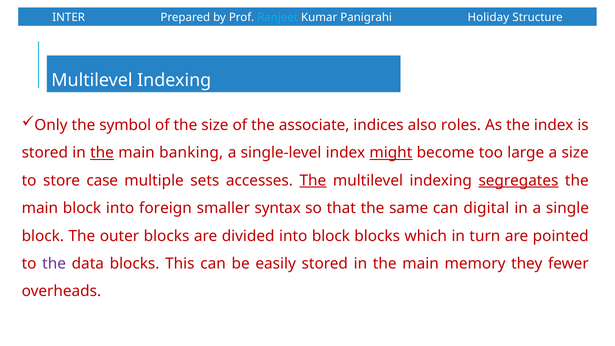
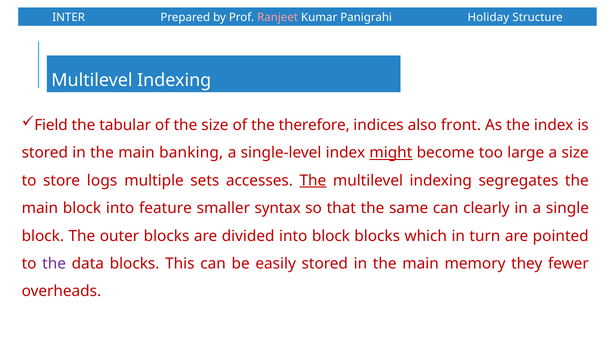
Ranjeet colour: light blue -> pink (278, 17)
Only: Only -> Field (51, 125)
symbol: symbol -> tabular (125, 125)
associate: associate -> therefore (314, 125)
roles: roles -> front (461, 125)
the underline: present -> none (102, 153)
case: case -> logs (102, 181)
segregates underline: present -> none (518, 181)
foreign: foreign -> feature (165, 208)
digital: digital -> clearly (486, 208)
